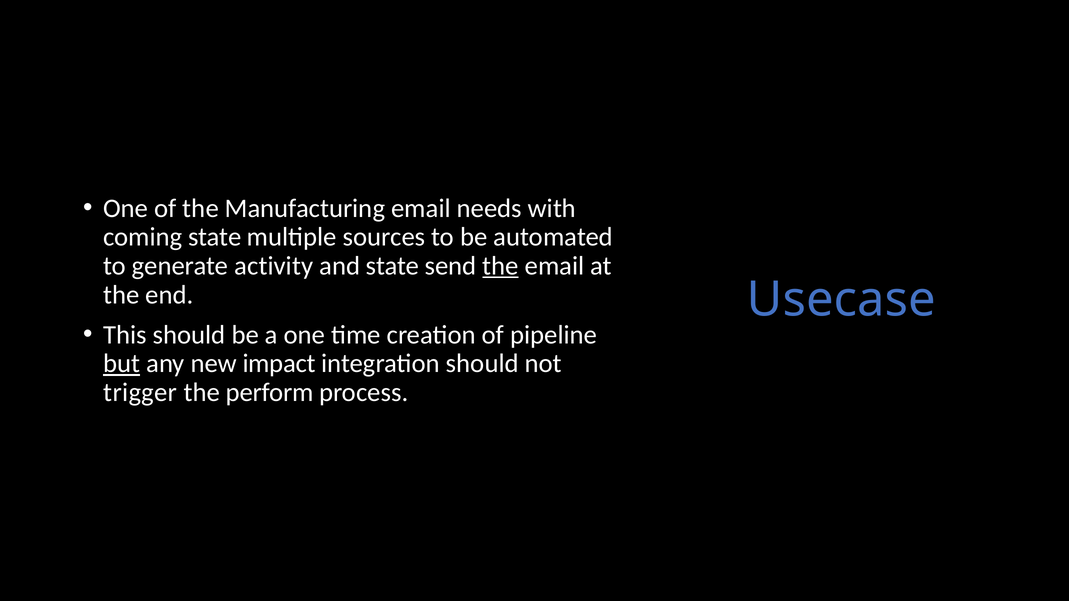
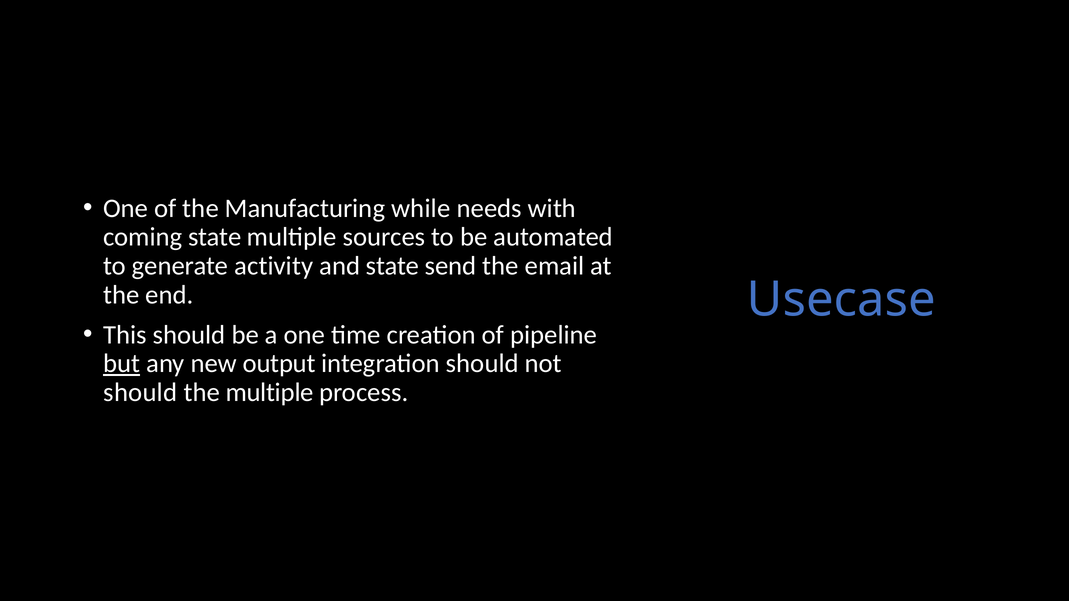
Manufacturing email: email -> while (421, 208)
the underline: present -> none (501, 266)
impact: impact -> output (279, 364)
trigger: trigger -> should (140, 393)
the perform: perform -> multiple (270, 393)
